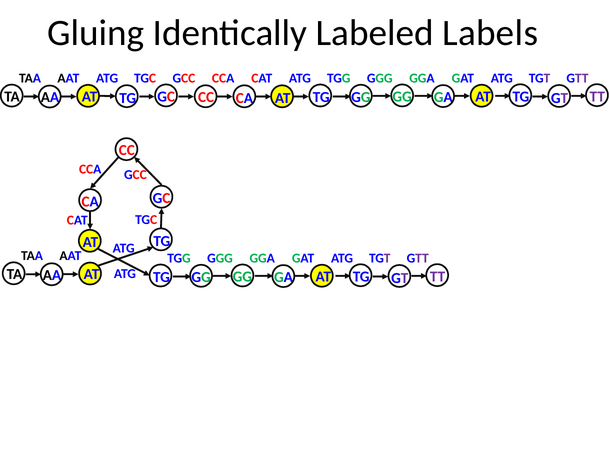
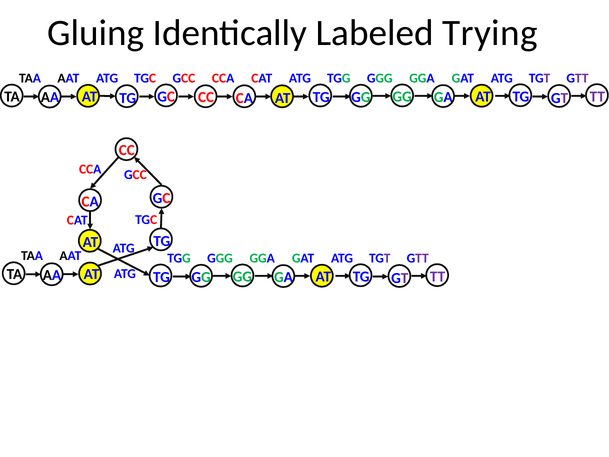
Labels: Labels -> Trying (490, 33)
